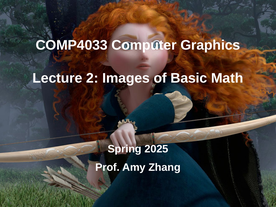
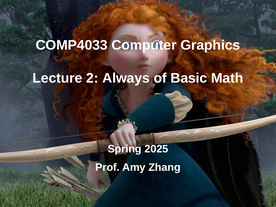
Images: Images -> Always (126, 78)
